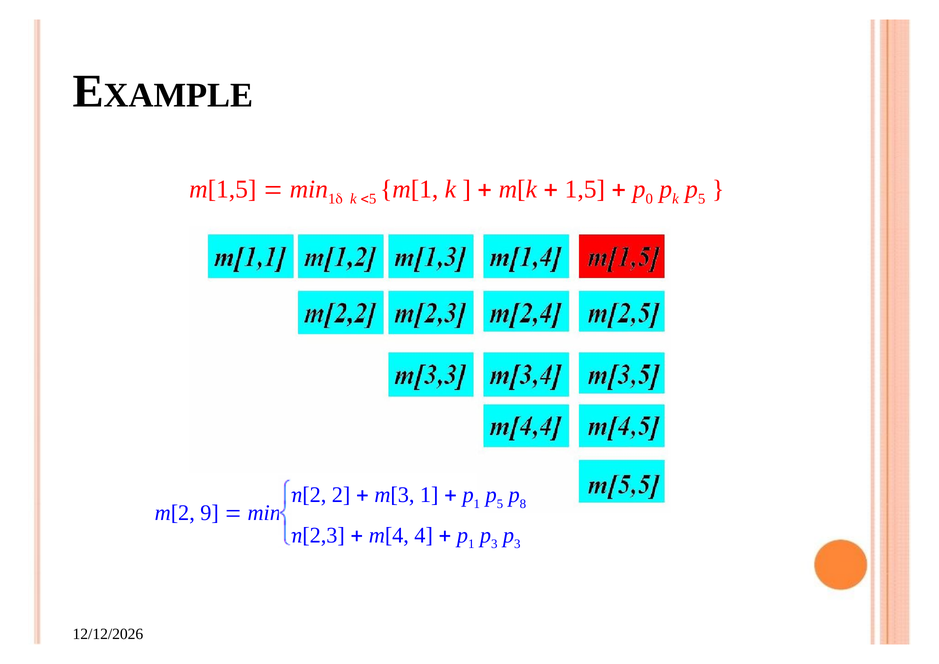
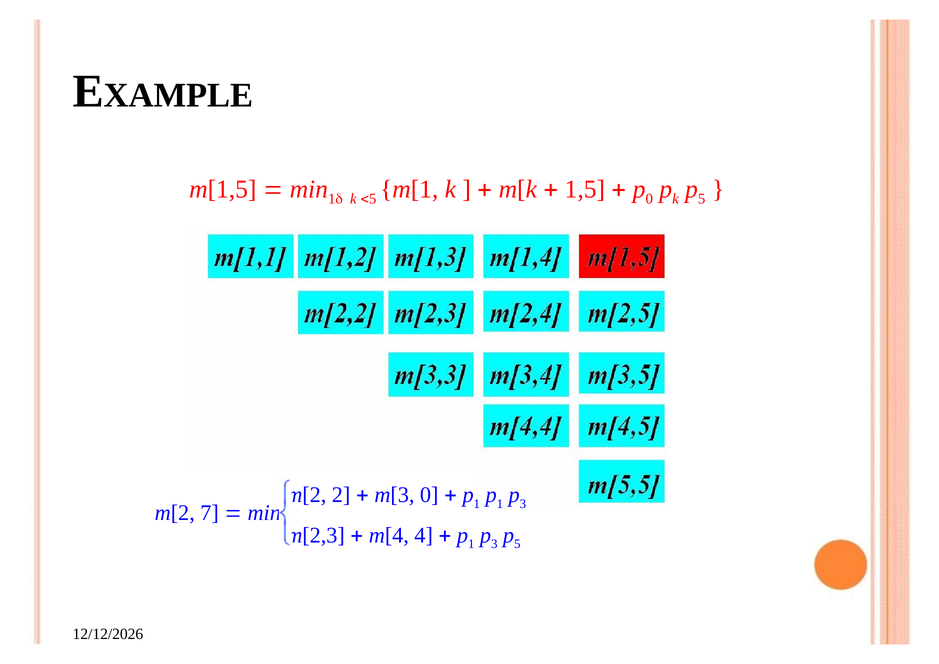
m[3 1: 1 -> 0 (429, 495)
5: 5 -> 1 (500, 504)
8: 8 -> 3 (523, 504)
9: 9 -> 7 (210, 513)
3: 3 -> 5 (517, 544)
